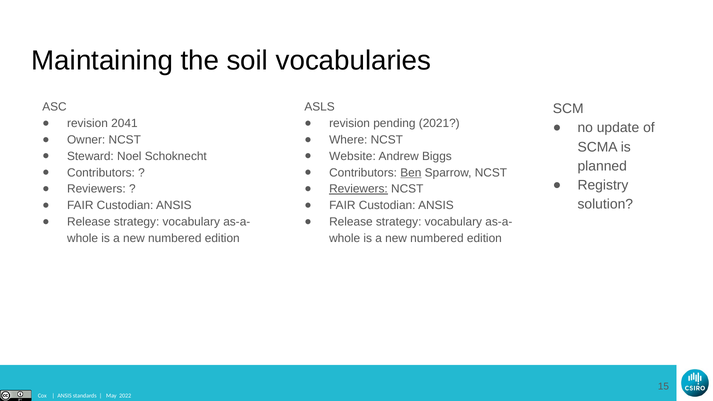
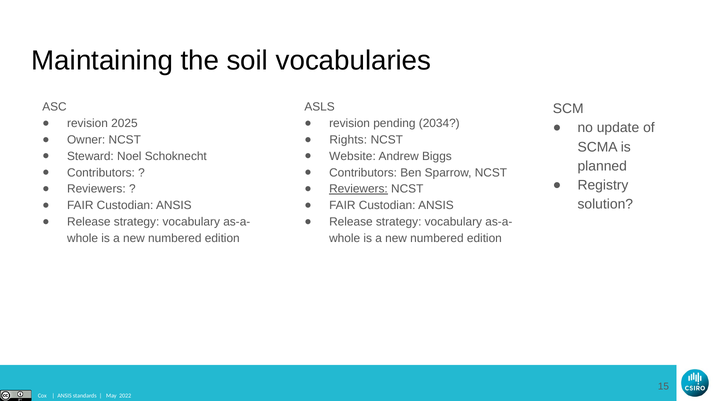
2041: 2041 -> 2025 (124, 123)
2021: 2021 -> 2034 (439, 123)
Where: Where -> Rights (348, 140)
Ben underline: present -> none (411, 173)
